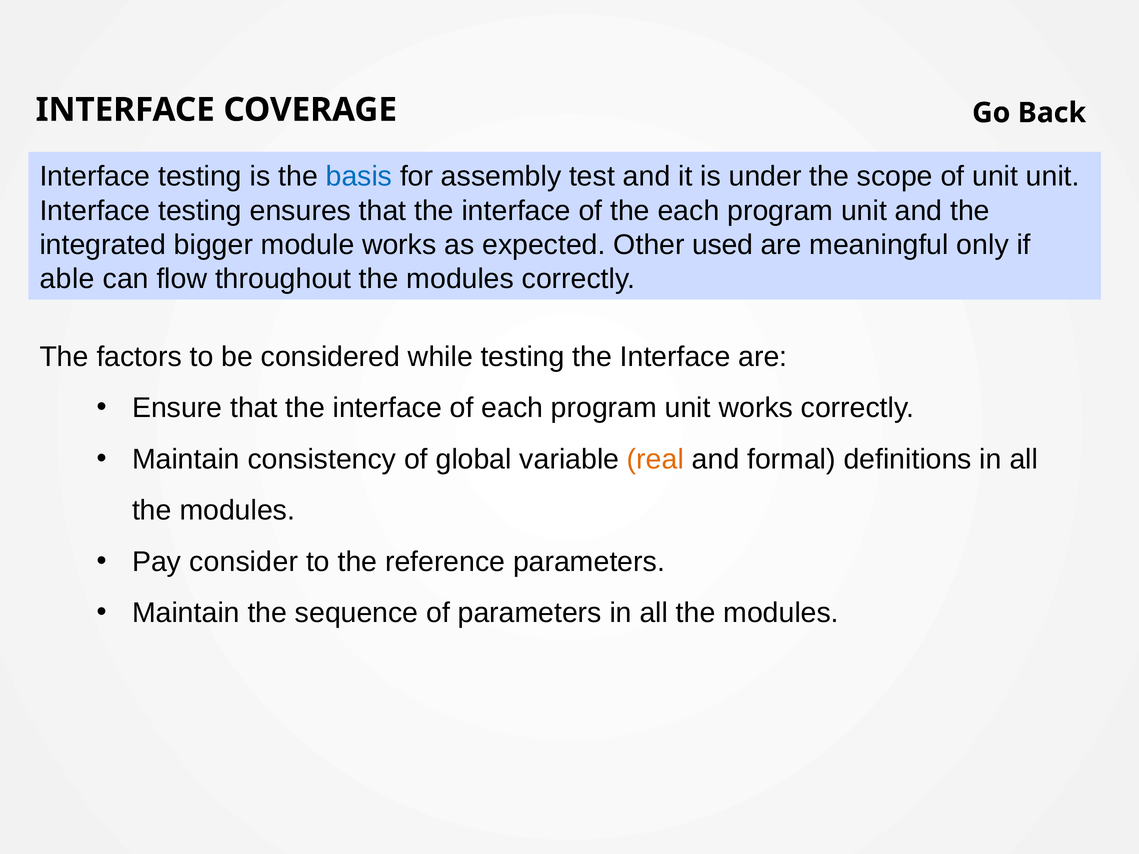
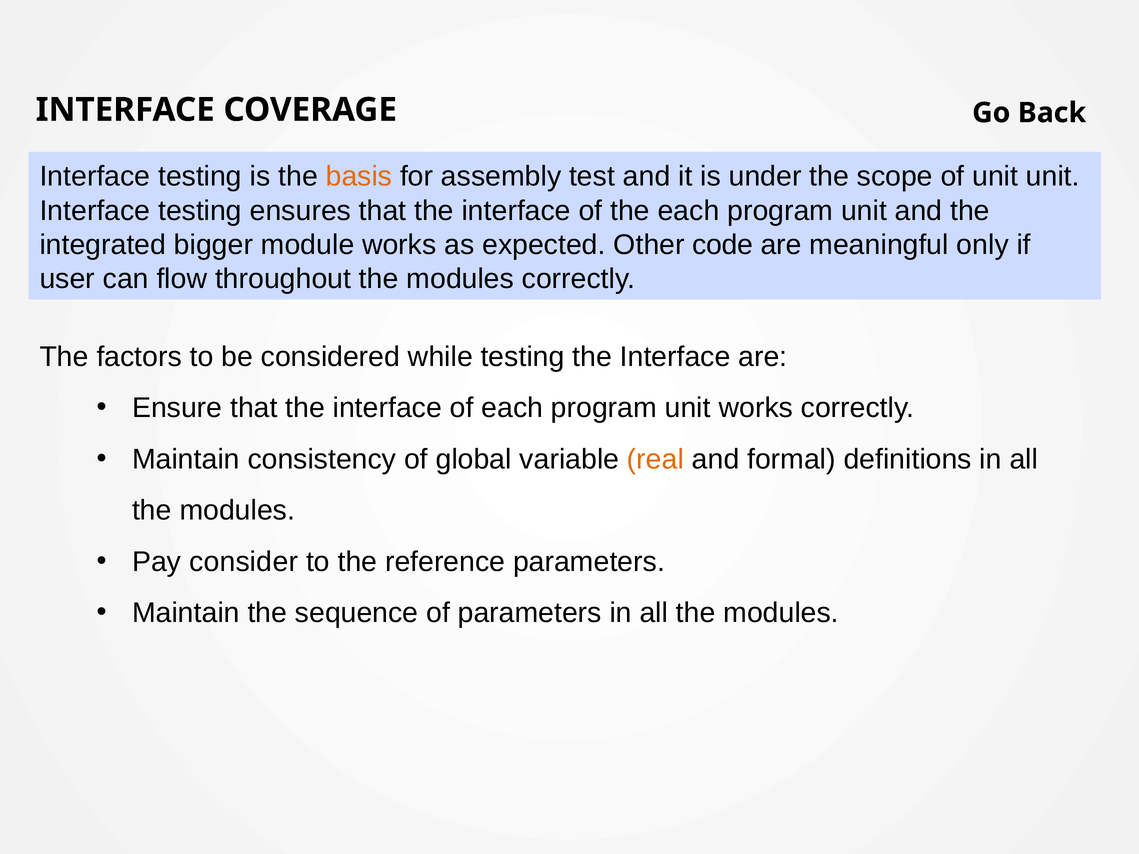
basis colour: blue -> orange (359, 177)
used: used -> code (723, 245)
able: able -> user (67, 279)
